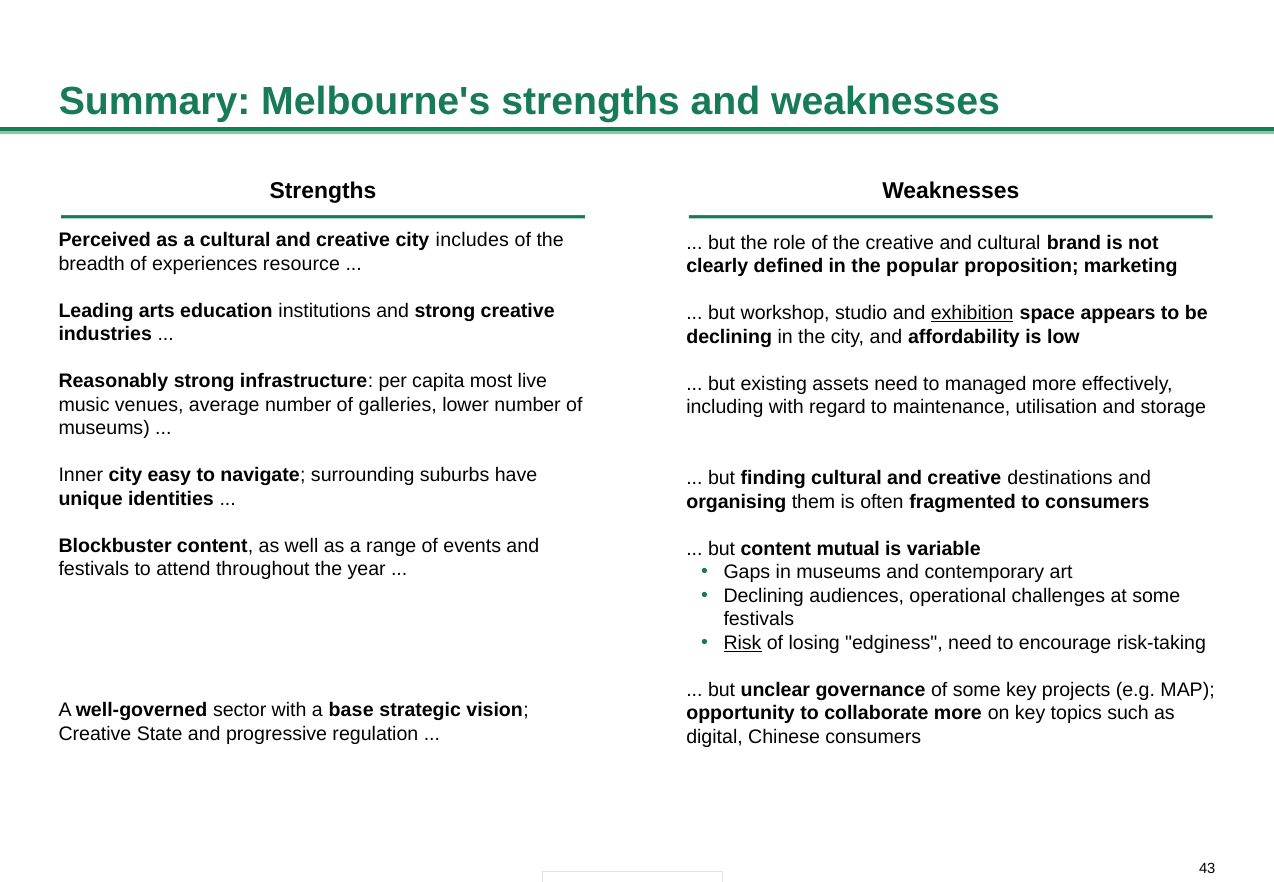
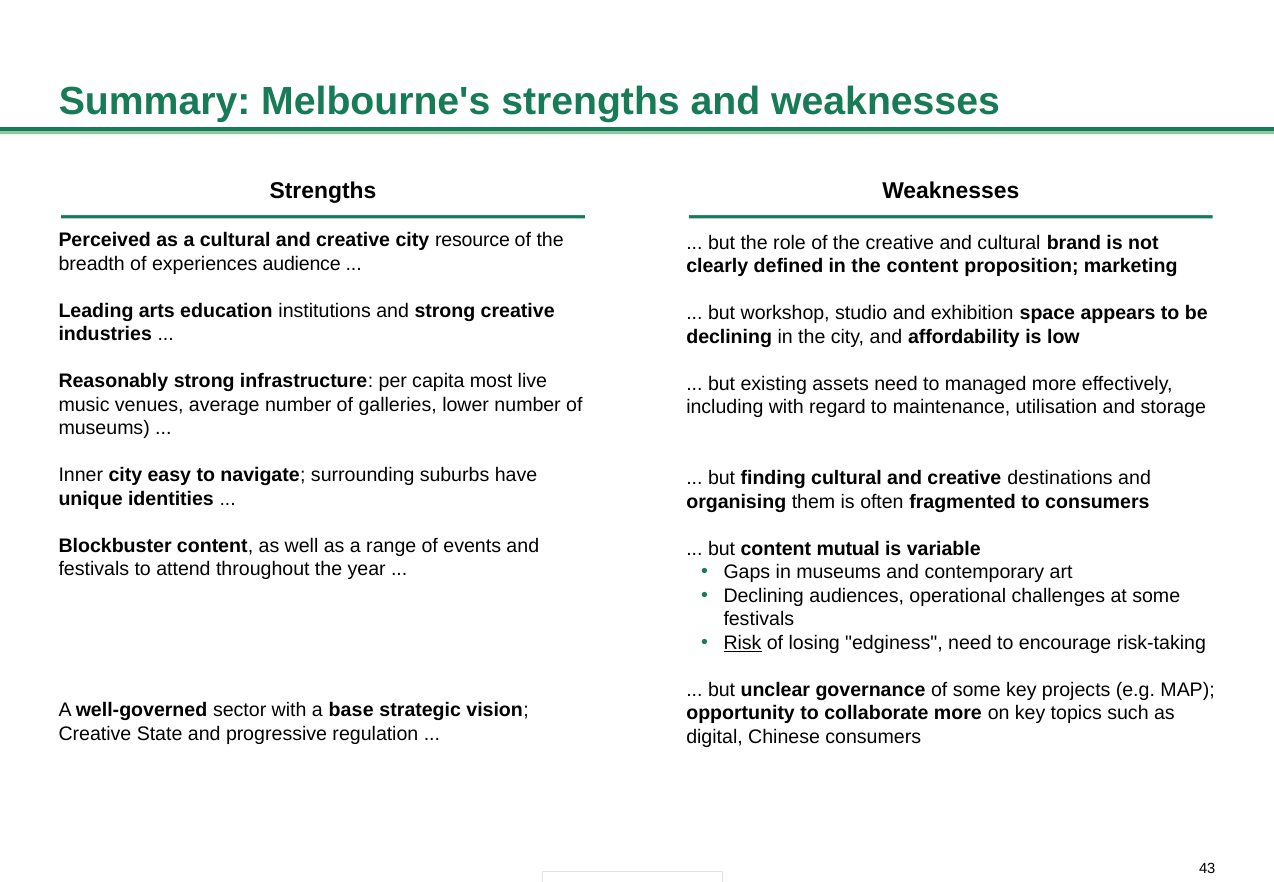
includes: includes -> resource (473, 240)
resource: resource -> audience (302, 264)
the popular: popular -> content (922, 266)
exhibition underline: present -> none (972, 313)
